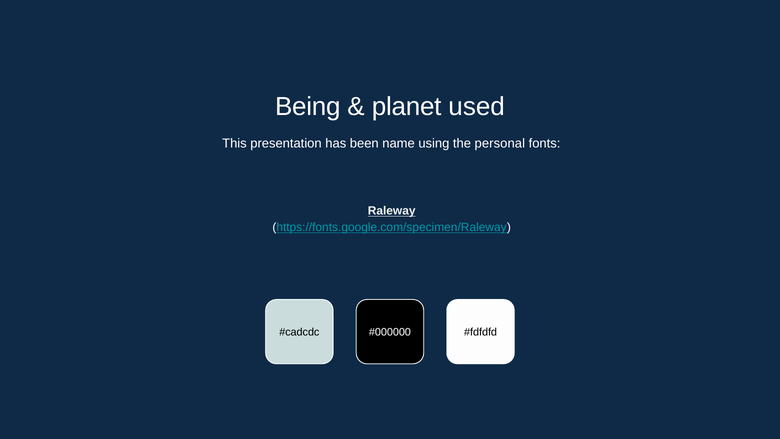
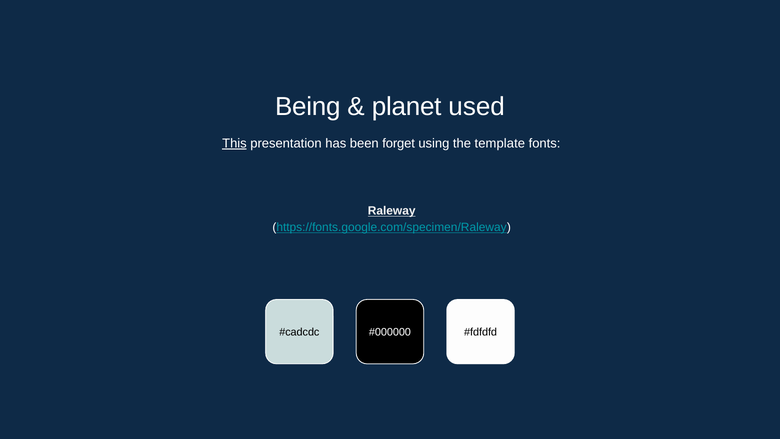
This underline: none -> present (234, 143)
name: name -> forget (399, 143)
personal: personal -> template (500, 143)
